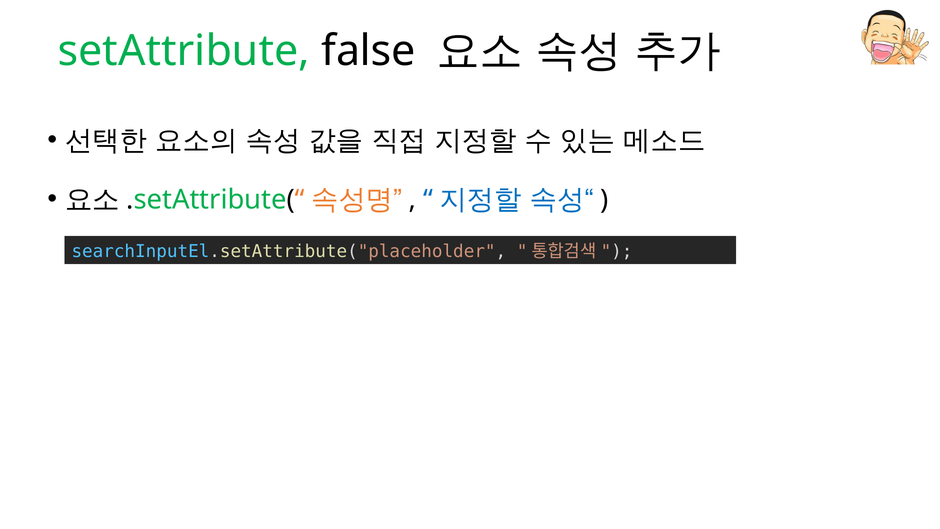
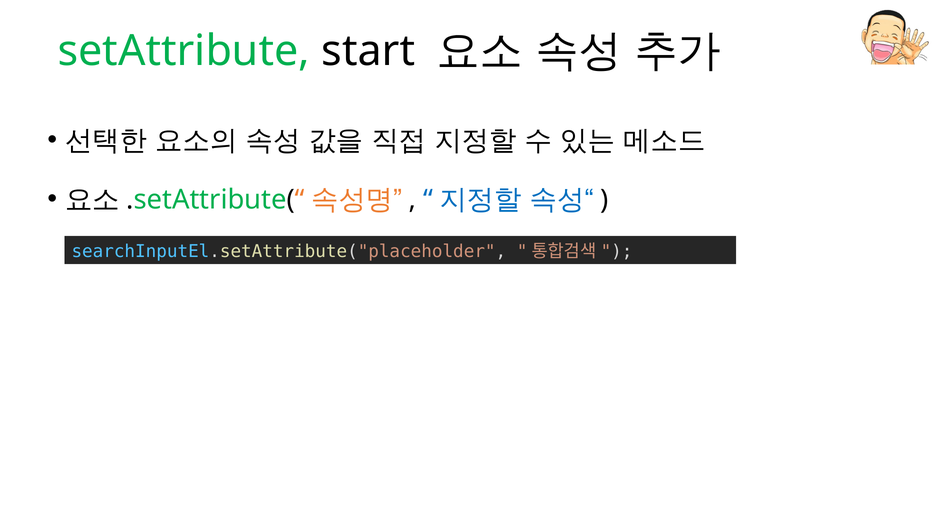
false: false -> start (368, 51)
